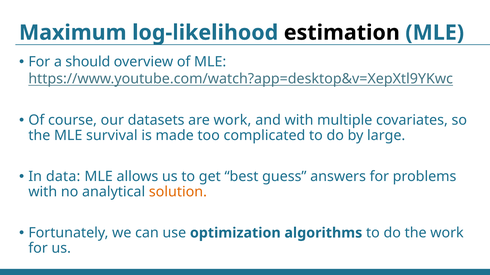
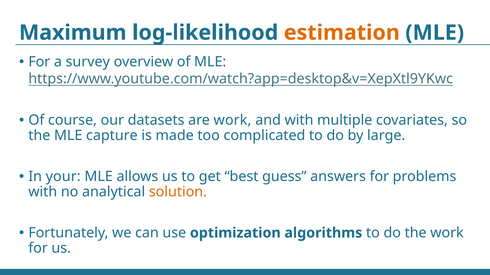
estimation colour: black -> orange (342, 33)
should: should -> survey (88, 62)
survival: survival -> capture (112, 136)
data: data -> your (63, 177)
